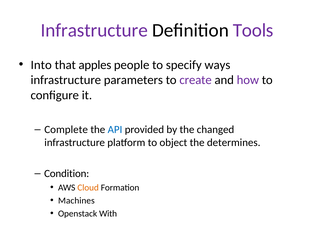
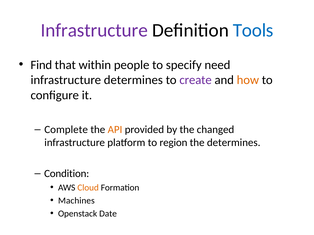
Tools colour: purple -> blue (253, 30)
Into: Into -> Find (41, 65)
apples: apples -> within (95, 65)
ways: ways -> need (217, 65)
infrastructure parameters: parameters -> determines (133, 80)
how colour: purple -> orange (248, 80)
API colour: blue -> orange (115, 130)
object: object -> region (173, 143)
With: With -> Date (108, 214)
